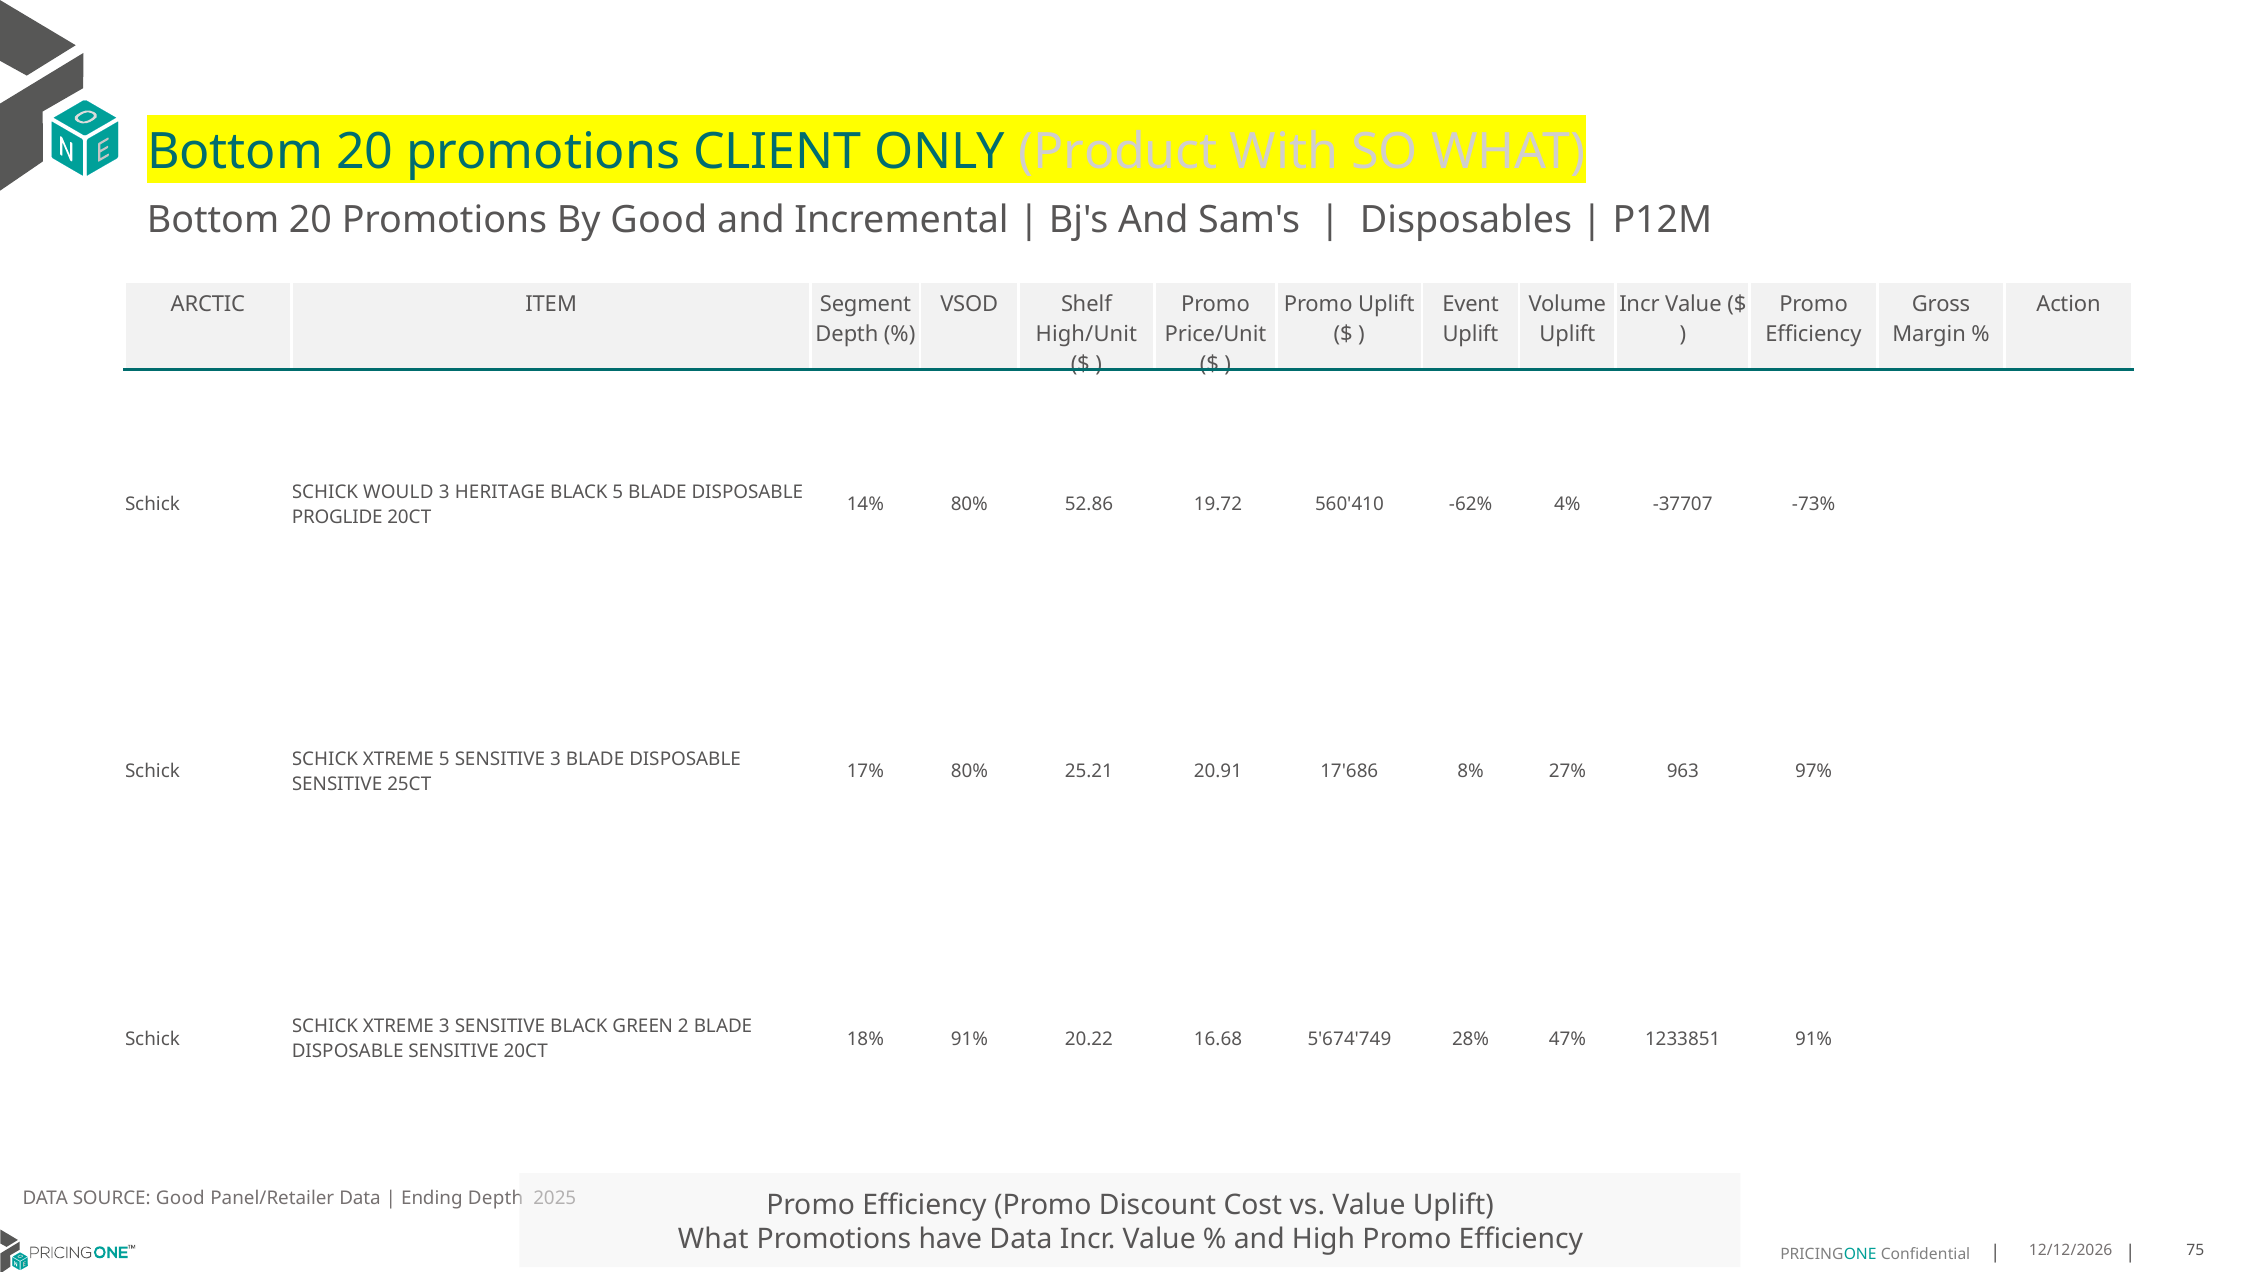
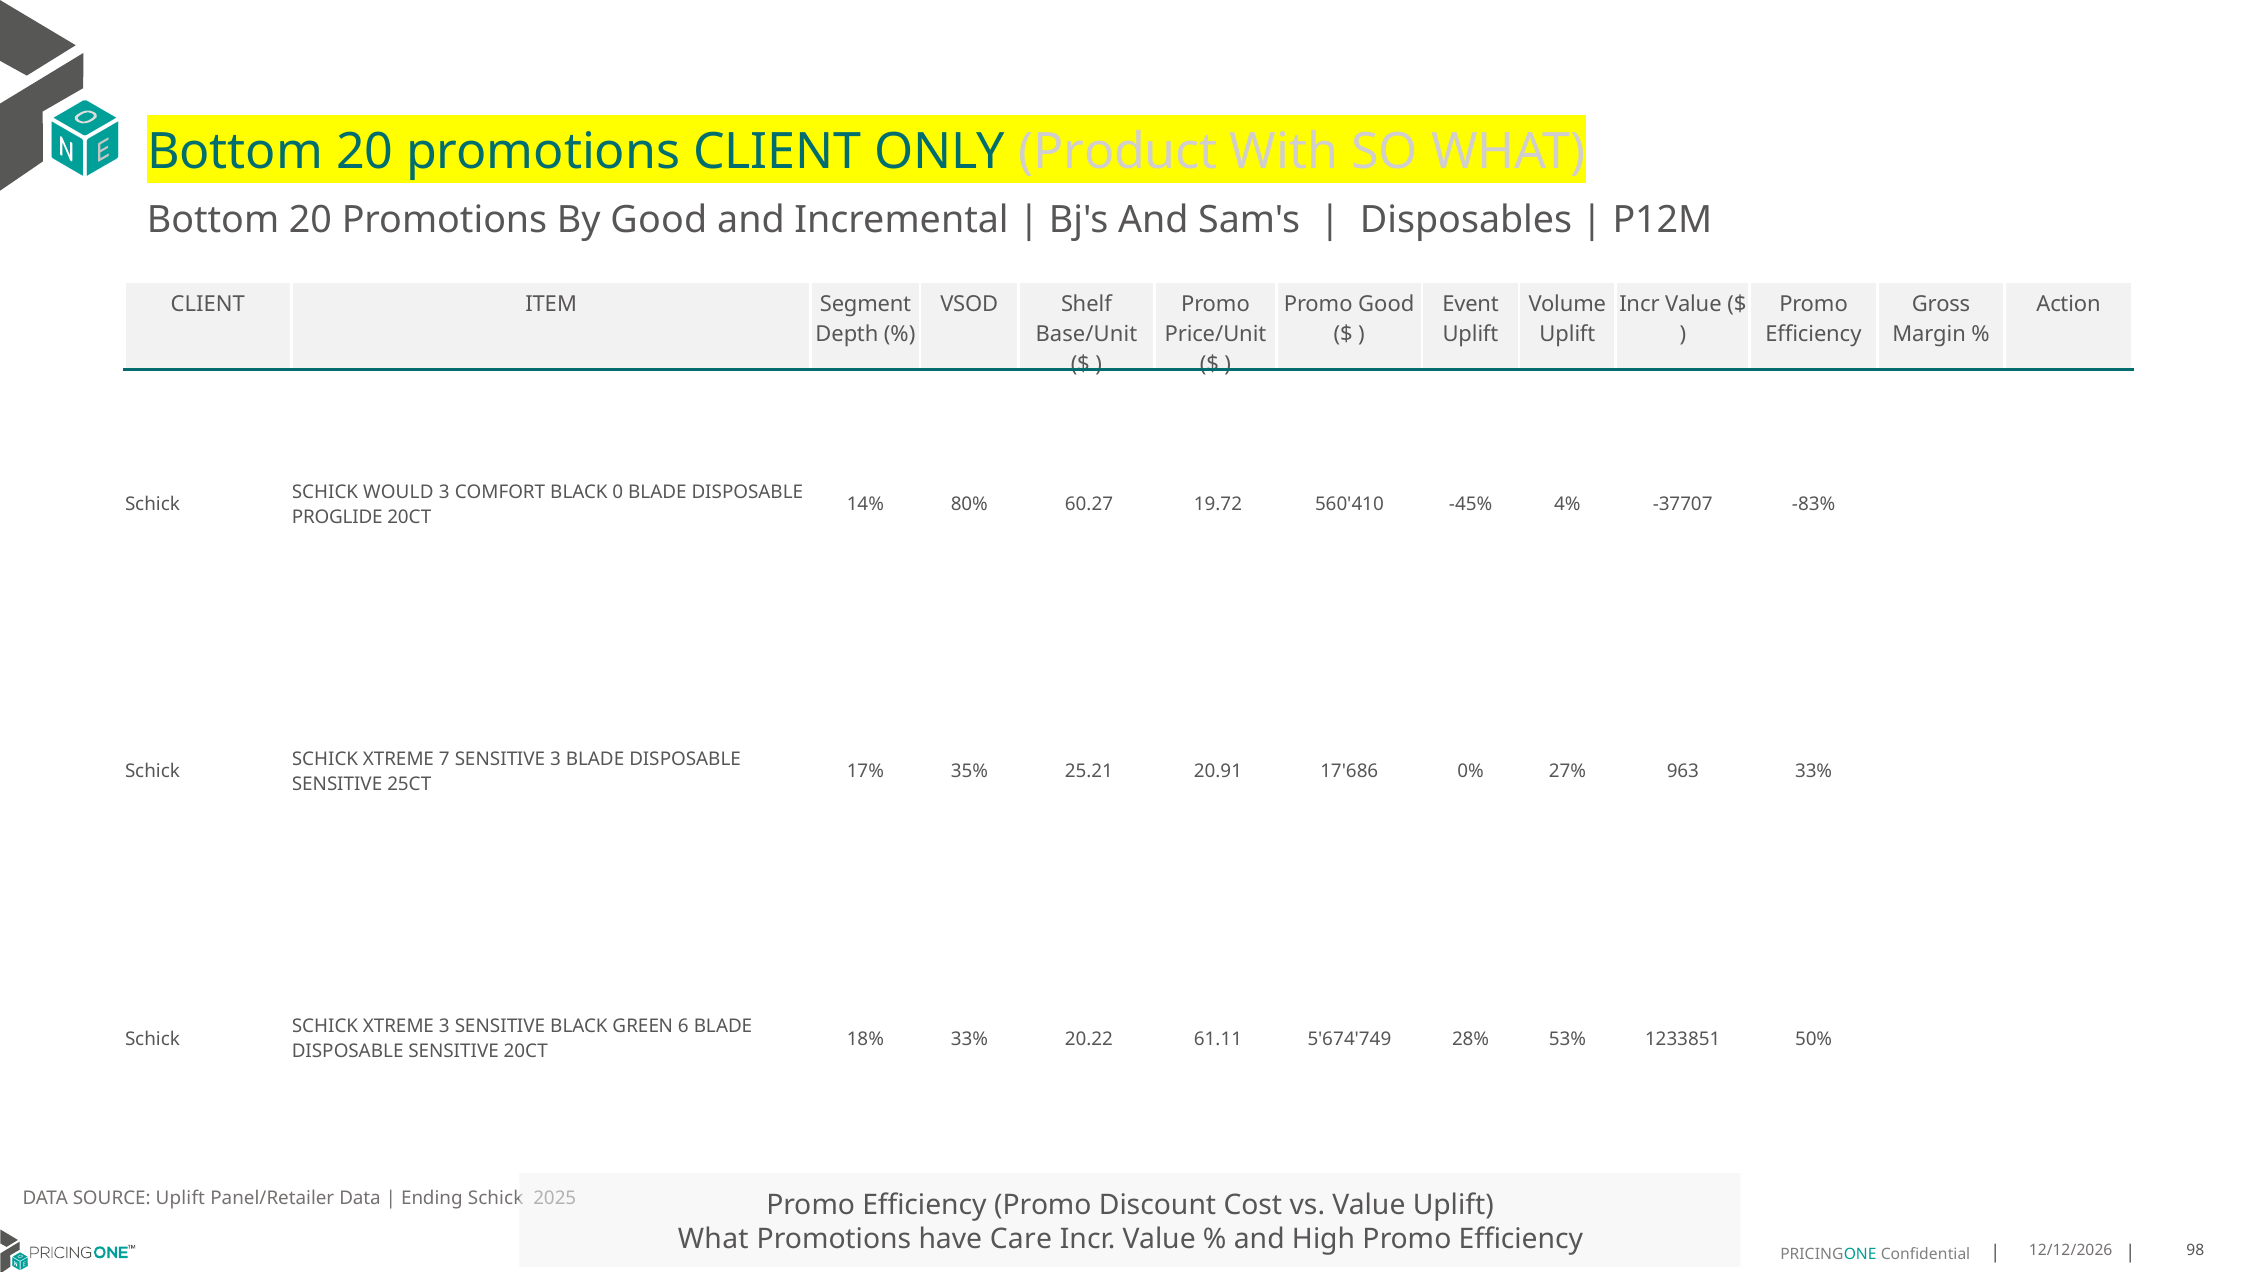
ARCTIC: ARCTIC -> CLIENT (208, 305)
Promo Uplift: Uplift -> Good (1386, 305)
High/Unit: High/Unit -> Base/Unit (1086, 334)
HERITAGE: HERITAGE -> COMFORT (500, 492)
BLACK 5: 5 -> 0 (618, 492)
52.86: 52.86 -> 60.27 (1089, 504)
-62%: -62% -> -45% (1471, 504)
-73%: -73% -> -83% (1814, 504)
XTREME 5: 5 -> 7 (444, 759)
17% 80%: 80% -> 35% (969, 771)
8%: 8% -> 0% (1471, 771)
963 97%: 97% -> 33% (1814, 771)
2: 2 -> 6 (683, 1026)
18% 91%: 91% -> 33% (969, 1038)
16.68: 16.68 -> 61.11 (1218, 1038)
47%: 47% -> 53% (1567, 1038)
1233851 91%: 91% -> 50% (1814, 1038)
SOURCE Good: Good -> Uplift (180, 1197)
Ending Depth: Depth -> Schick (496, 1197)
have Data: Data -> Care (1021, 1238)
75: 75 -> 98 (2195, 1250)
